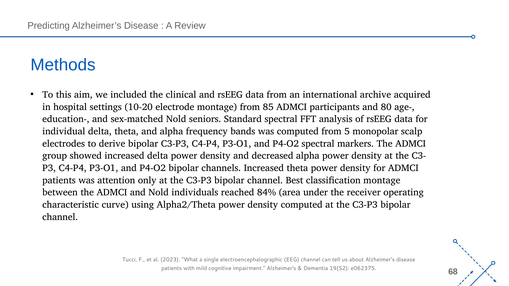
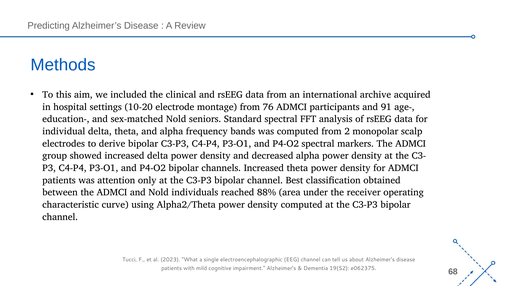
85: 85 -> 76 (268, 107)
80: 80 -> 91 (386, 107)
5: 5 -> 2 (347, 131)
classification montage: montage -> obtained (382, 180)
84%: 84% -> 88% (266, 193)
